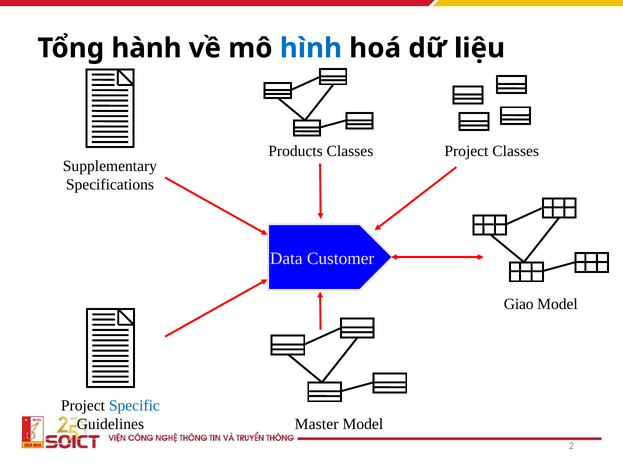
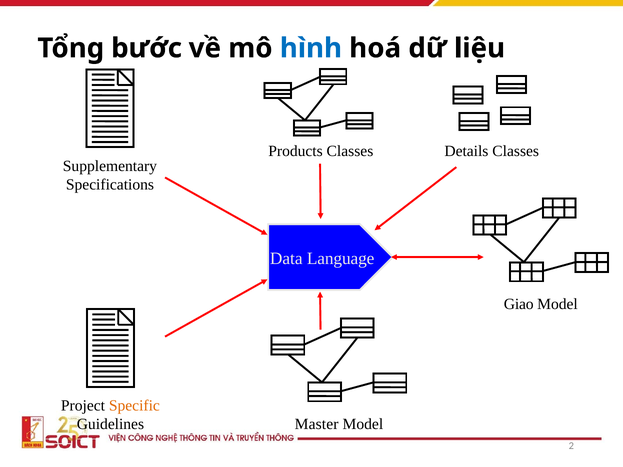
hành: hành -> bước (147, 48)
Classes Project: Project -> Details (466, 151)
Customer: Customer -> Language (341, 258)
Specific colour: blue -> orange (134, 406)
